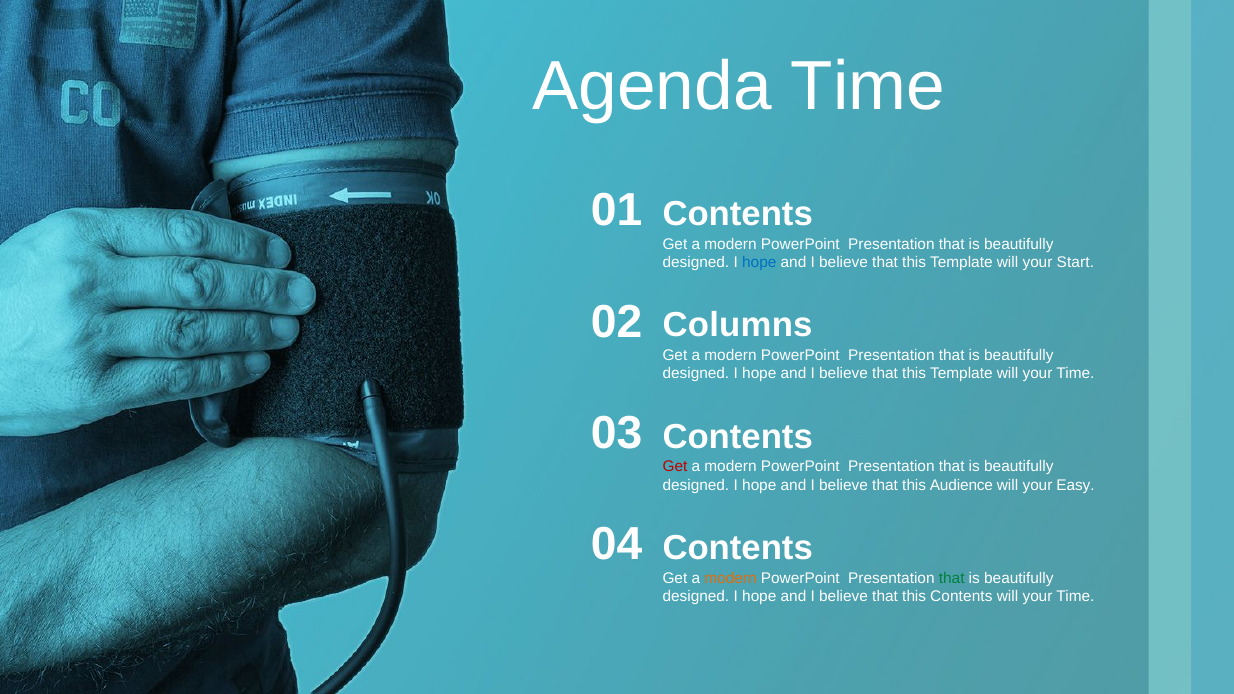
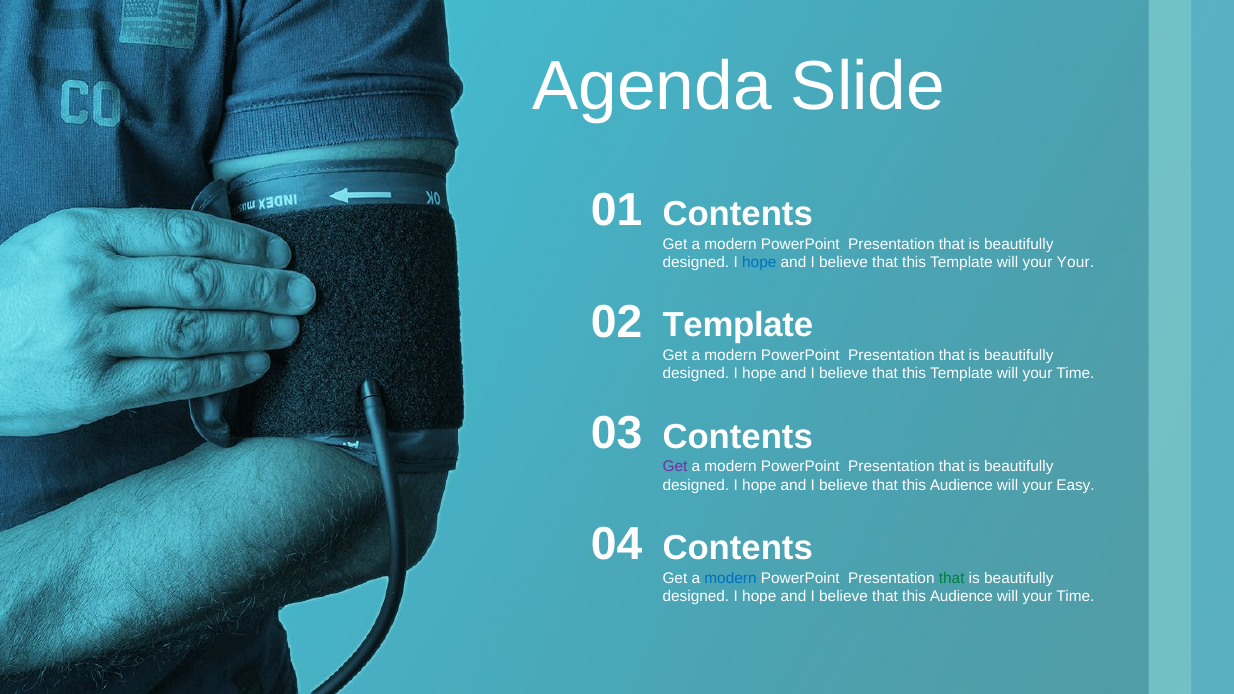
Agenda Time: Time -> Slide (868, 86)
your Start: Start -> Your (1075, 262)
Columns: Columns -> Template (738, 325)
Get colour: red -> purple (675, 467)
modern colour: orange -> blue (731, 578)
Contents: Contents -> Audience (961, 597)
